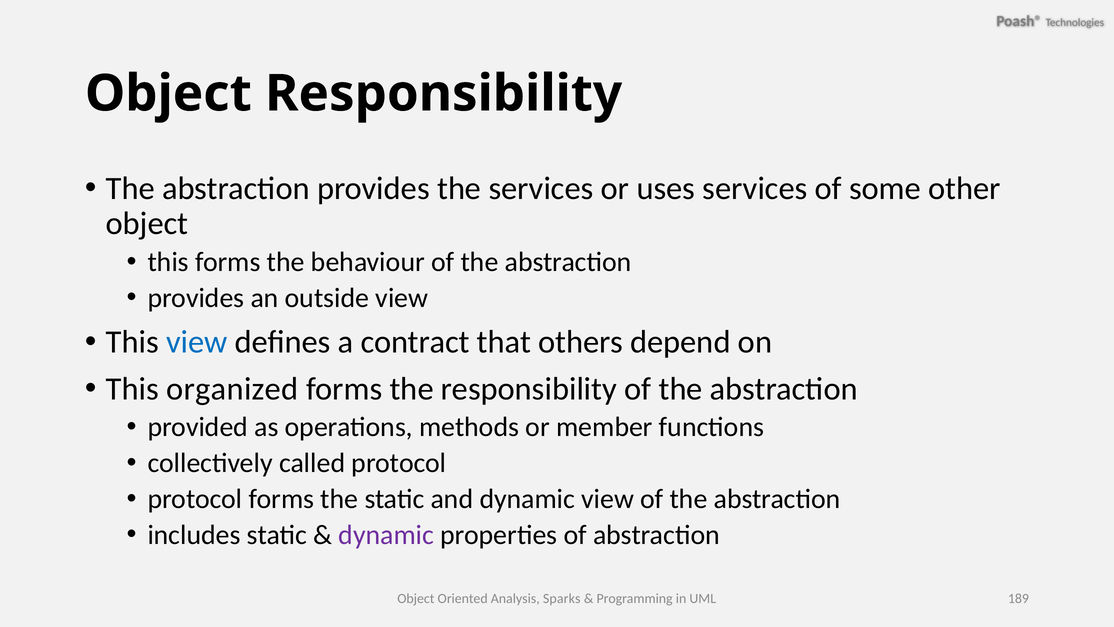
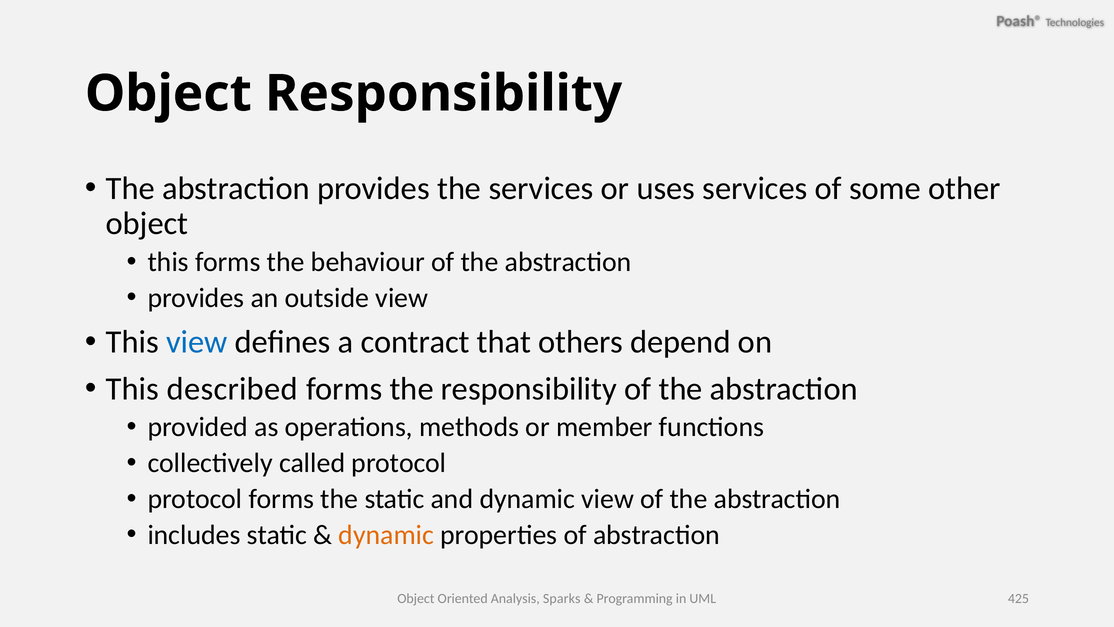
organized: organized -> described (232, 389)
dynamic colour: purple -> orange (386, 535)
189: 189 -> 425 (1018, 598)
